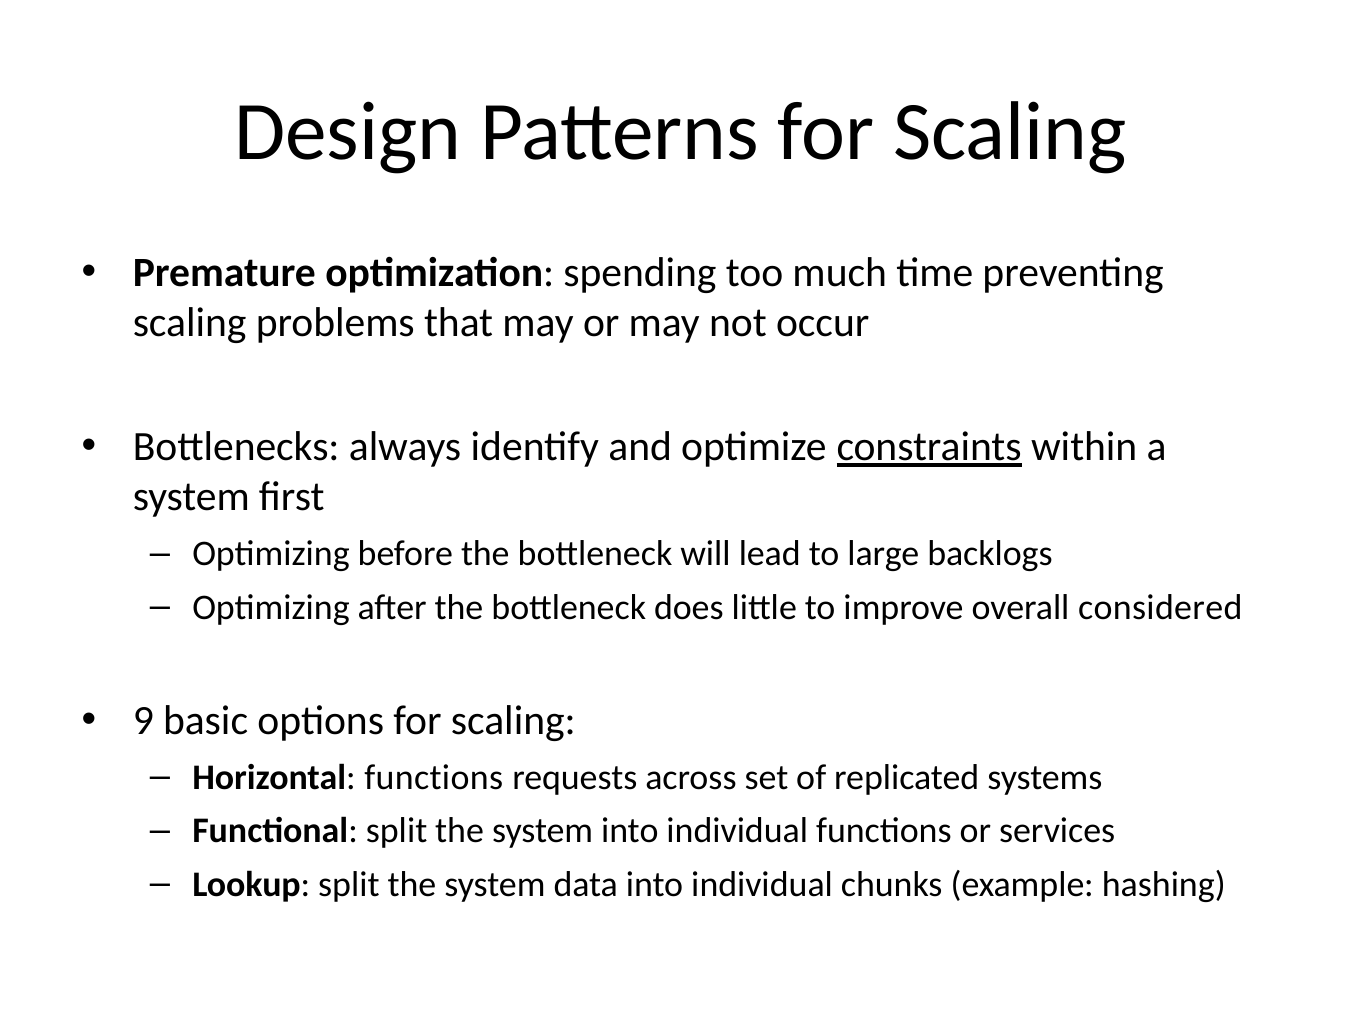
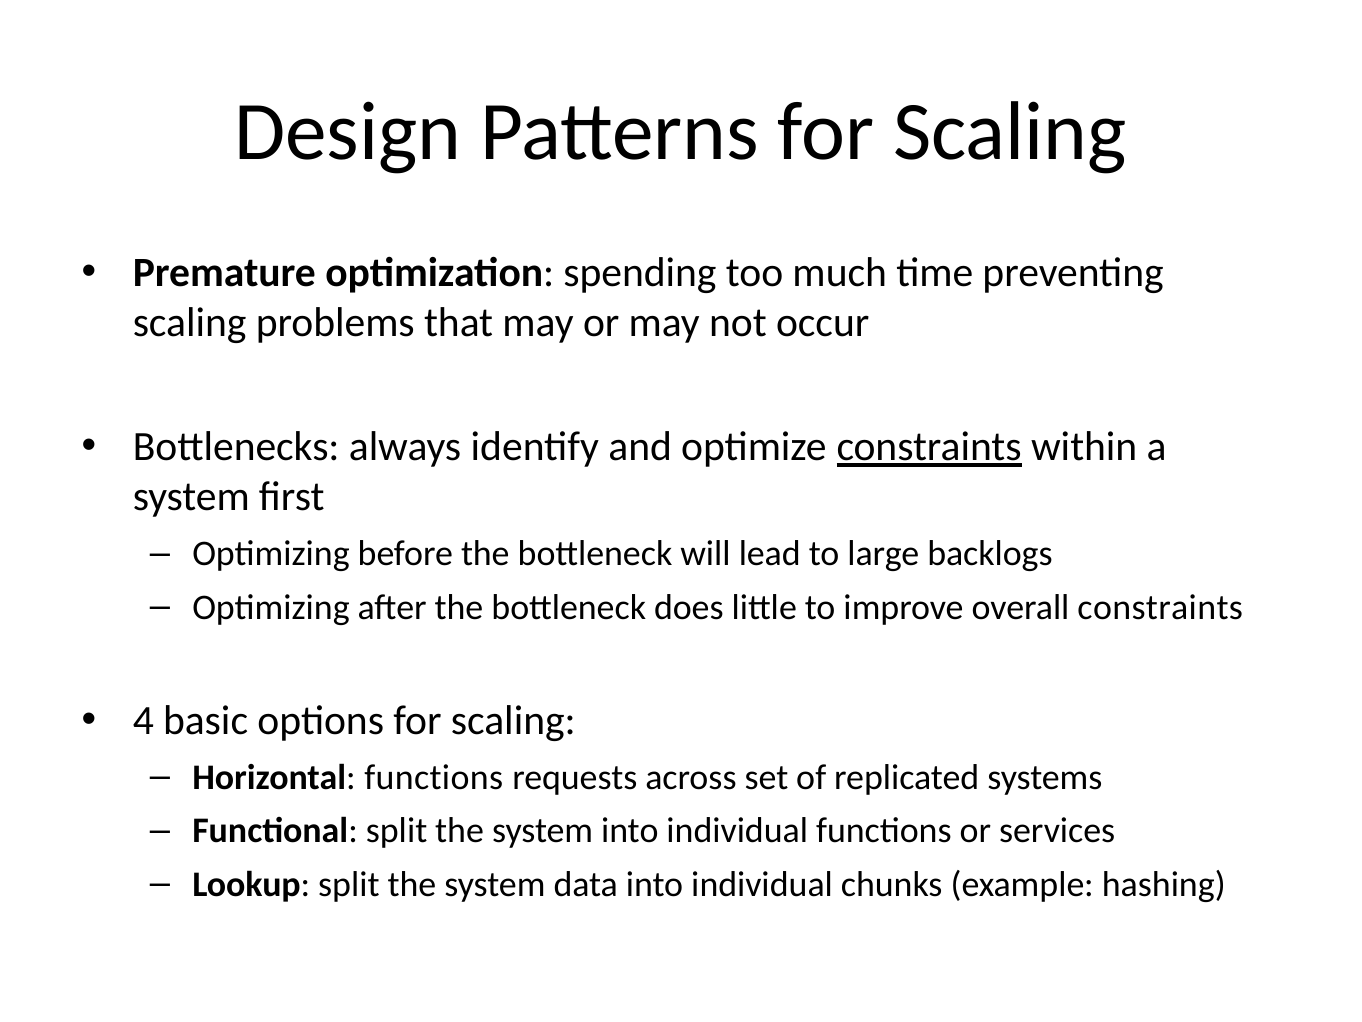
overall considered: considered -> constraints (1160, 607)
9: 9 -> 4 (143, 720)
